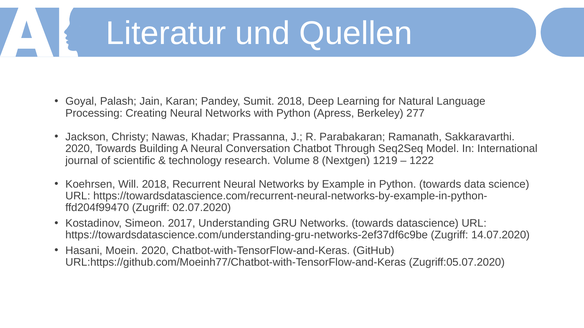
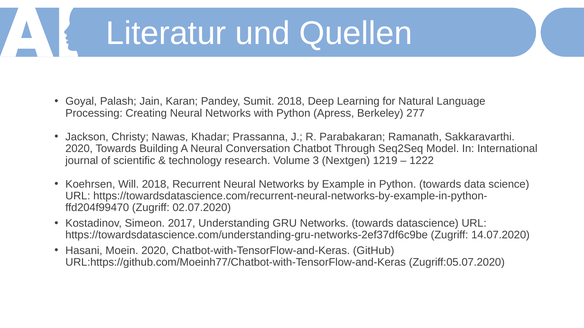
8: 8 -> 3 (316, 161)
